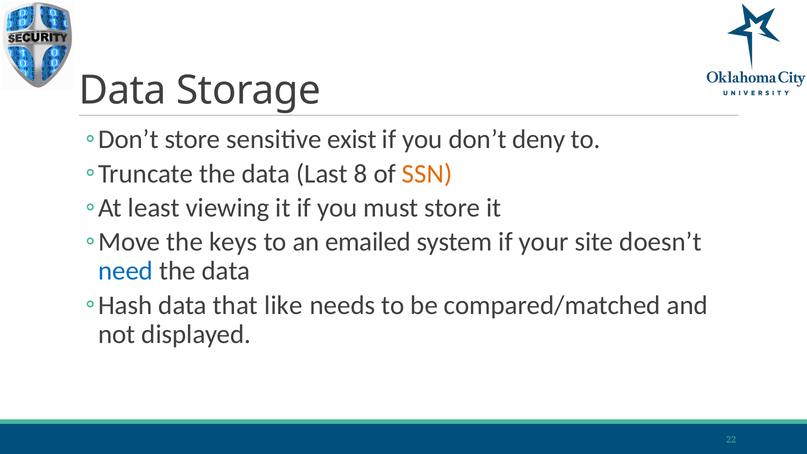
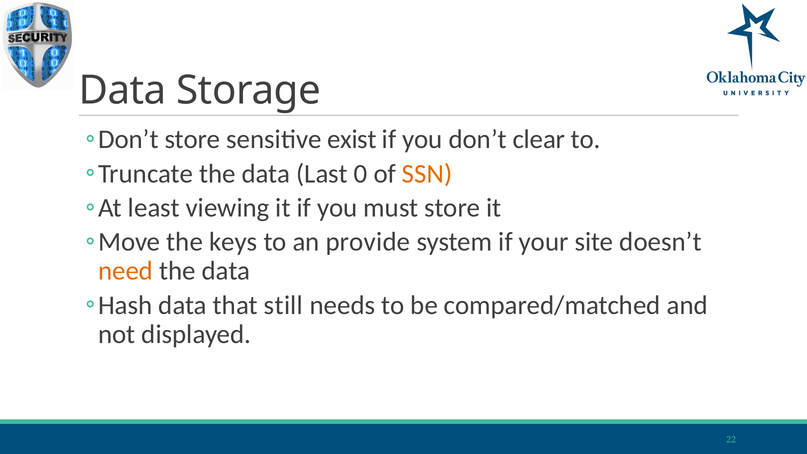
deny: deny -> clear (539, 140)
8: 8 -> 0 (361, 174)
emailed: emailed -> provide (368, 242)
need colour: blue -> orange (126, 271)
like: like -> still (283, 305)
